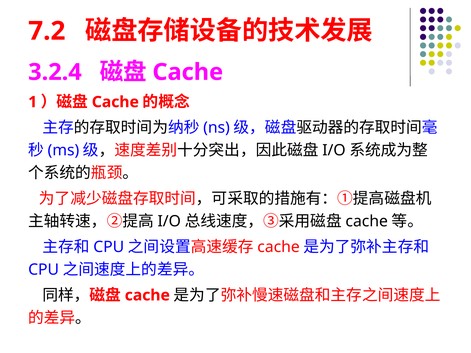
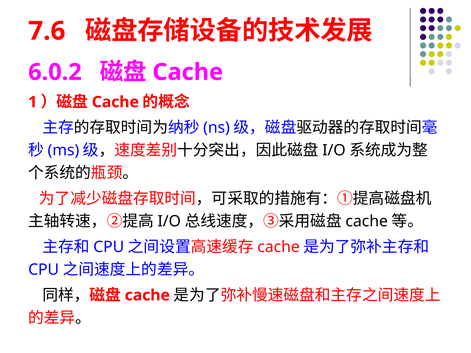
7.2: 7.2 -> 7.6 (47, 31)
3.2.4: 3.2.4 -> 6.0.2 (55, 72)
